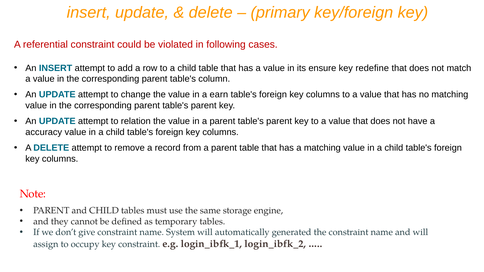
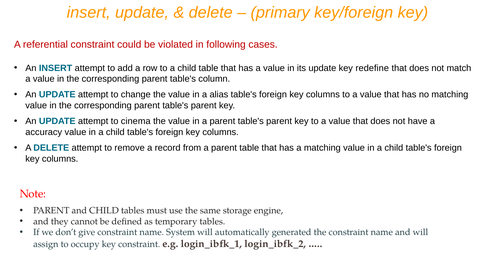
its ensure: ensure -> update (322, 68)
earn: earn -> alias (219, 95)
relation: relation -> cinema (136, 121)
